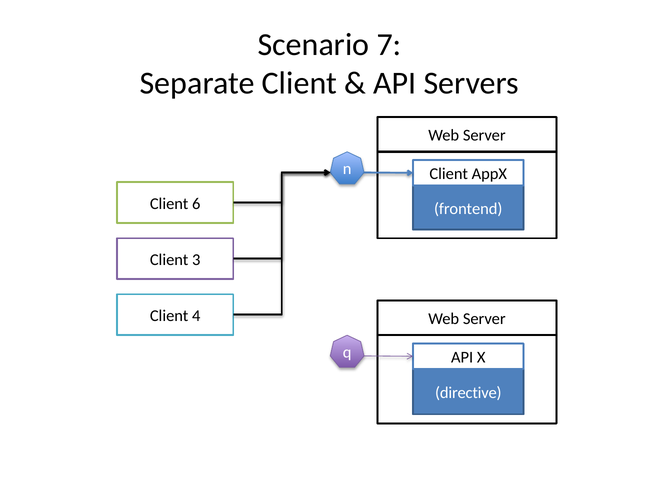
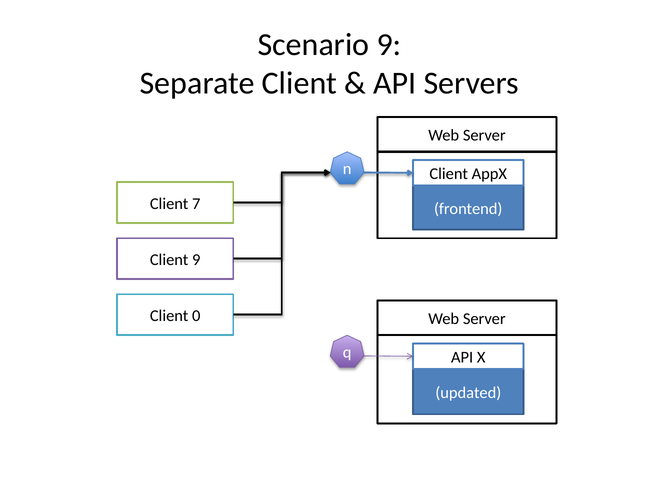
Scenario 7: 7 -> 9 (389, 45)
6: 6 -> 7 (196, 204)
Client 3: 3 -> 9 (196, 260)
4: 4 -> 0 (196, 316)
directive: directive -> updated (468, 393)
